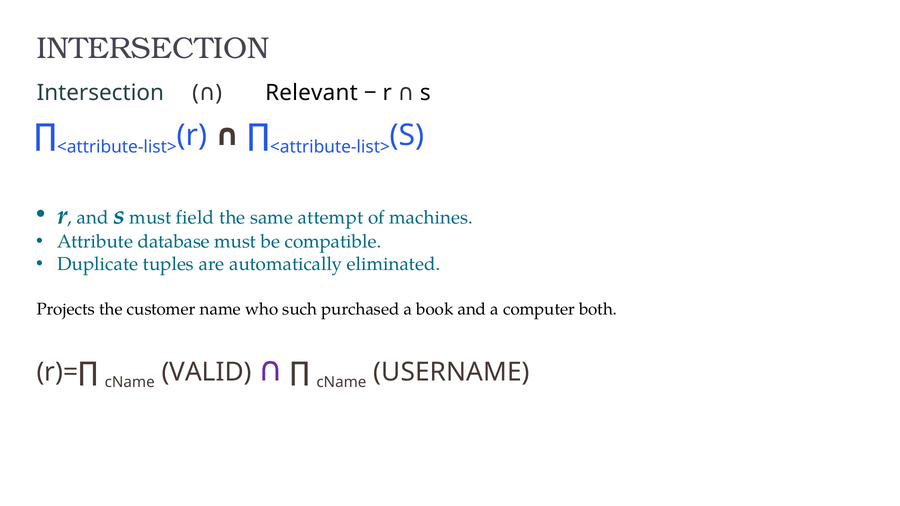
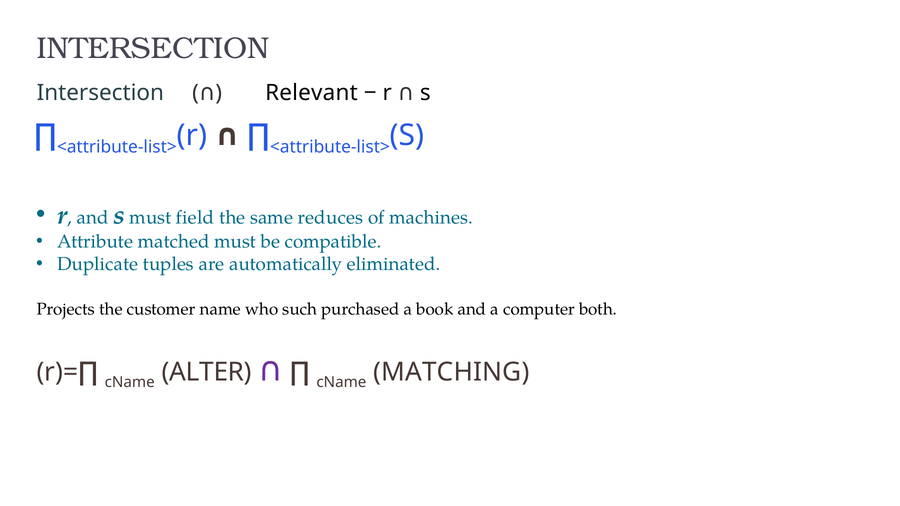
attempt: attempt -> reduces (330, 218)
database: database -> matched (174, 242)
VALID: VALID -> ALTER (207, 372)
USERNAME: USERNAME -> MATCHING (451, 372)
